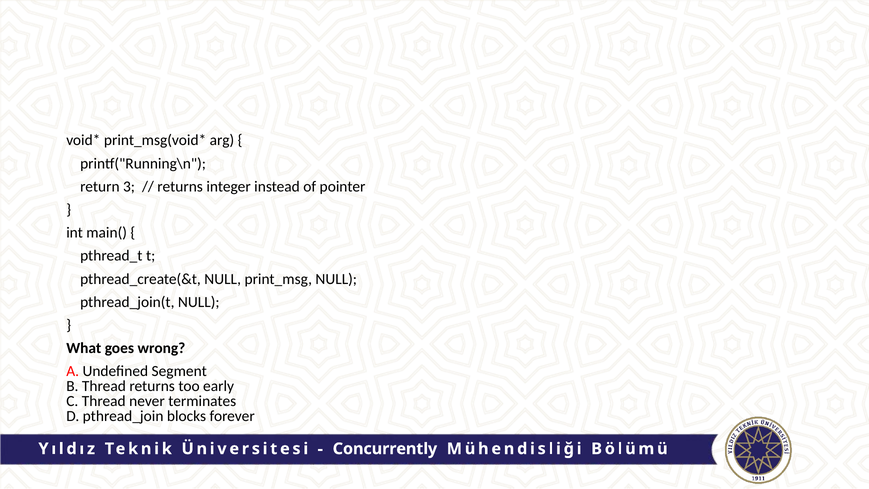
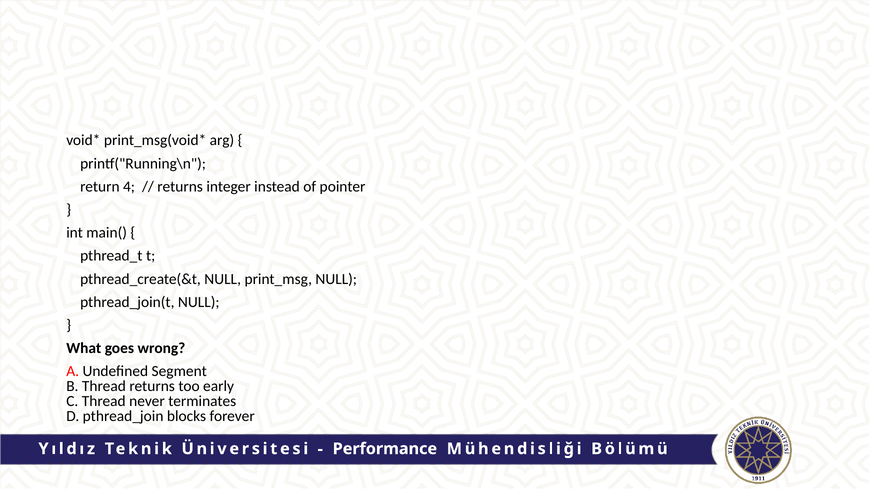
3: 3 -> 4 (129, 186)
Concurrently: Concurrently -> Performance (385, 449)
